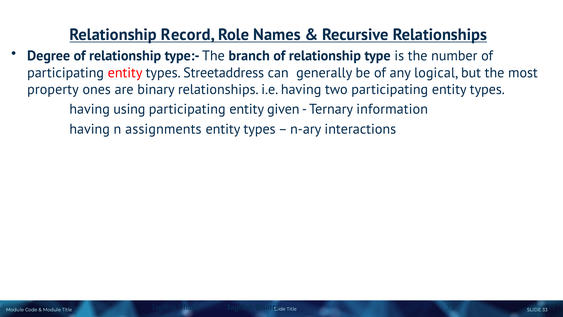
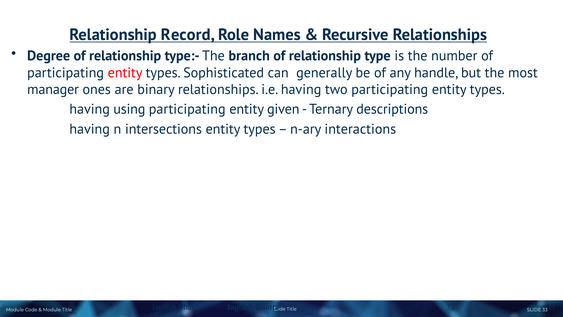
Streetaddress: Streetaddress -> Sophisticated (224, 73)
logical: logical -> handle (436, 73)
property: property -> manager (53, 90)
information: information -> descriptions (392, 109)
assignments: assignments -> intersections (163, 129)
